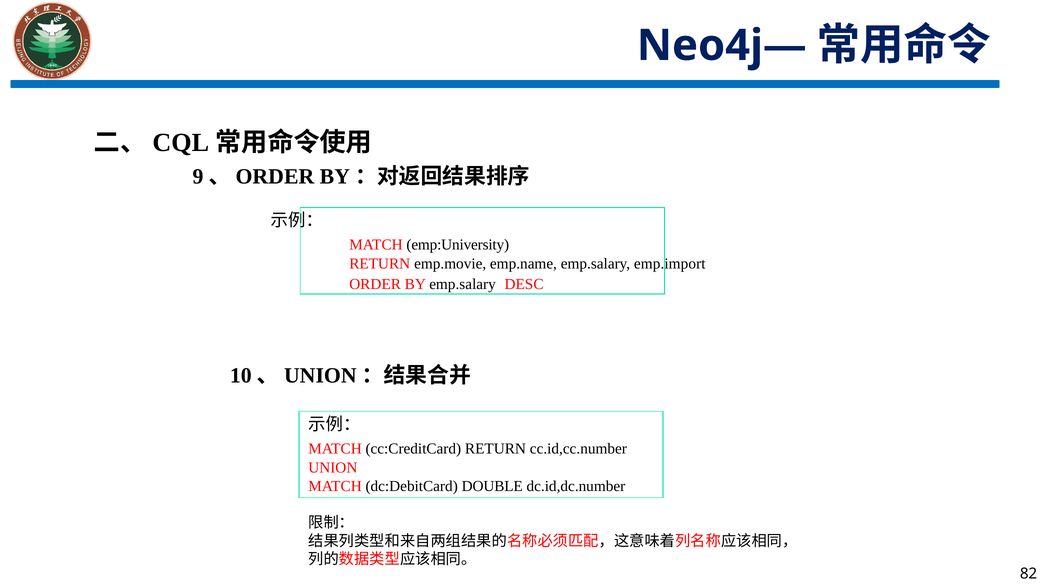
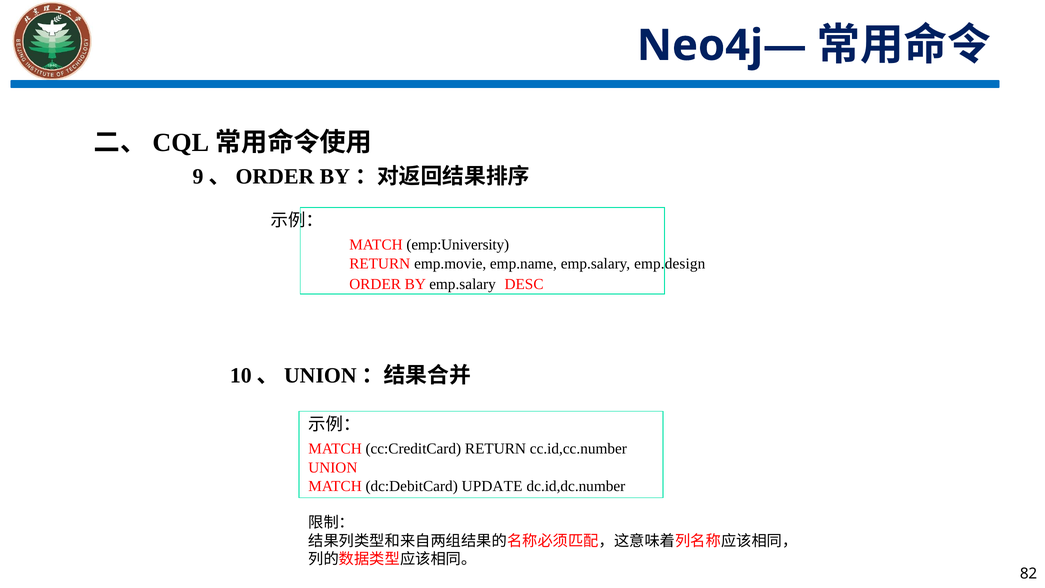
emp.import: emp.import -> emp.design (670, 264)
DOUBLE: DOUBLE -> UPDATE (492, 486)
